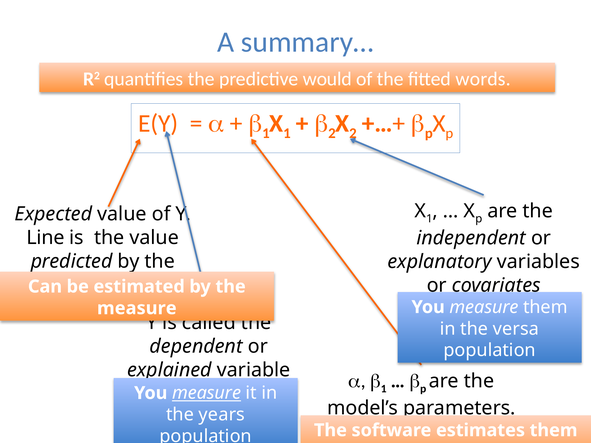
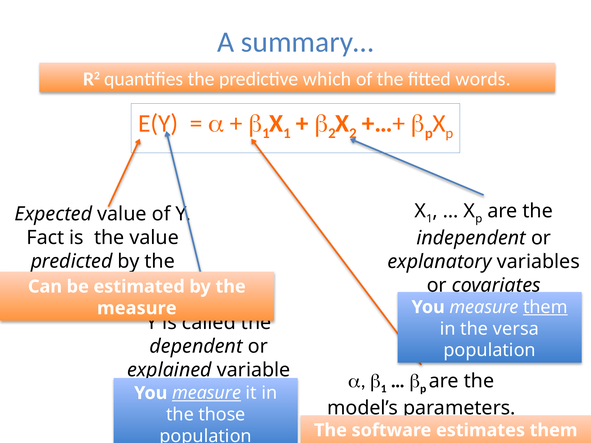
would: would -> which (327, 79)
Line: Line -> Fact (45, 238)
them underline: none -> present (545, 307)
years: years -> those (222, 415)
